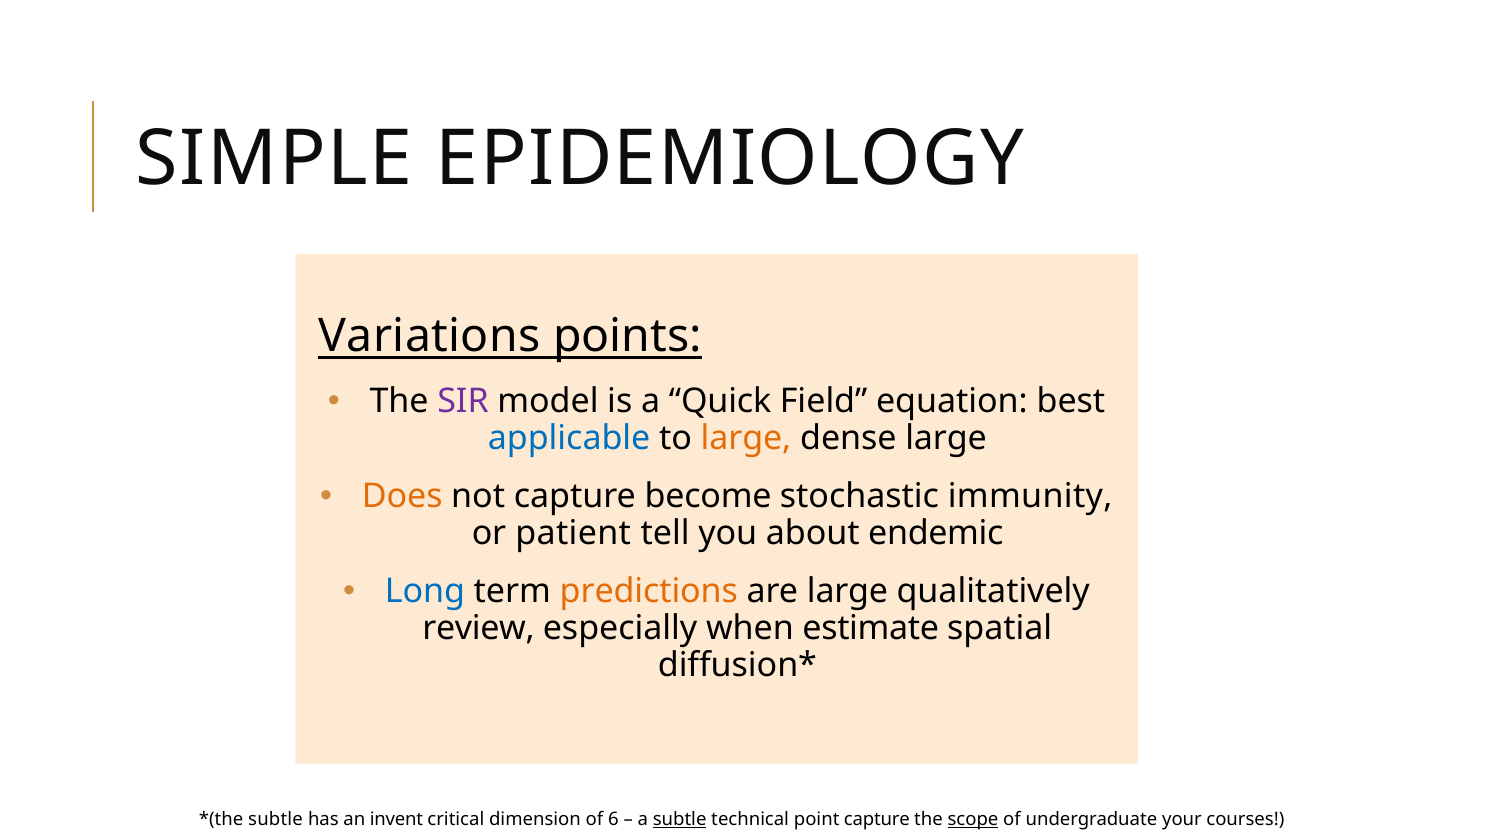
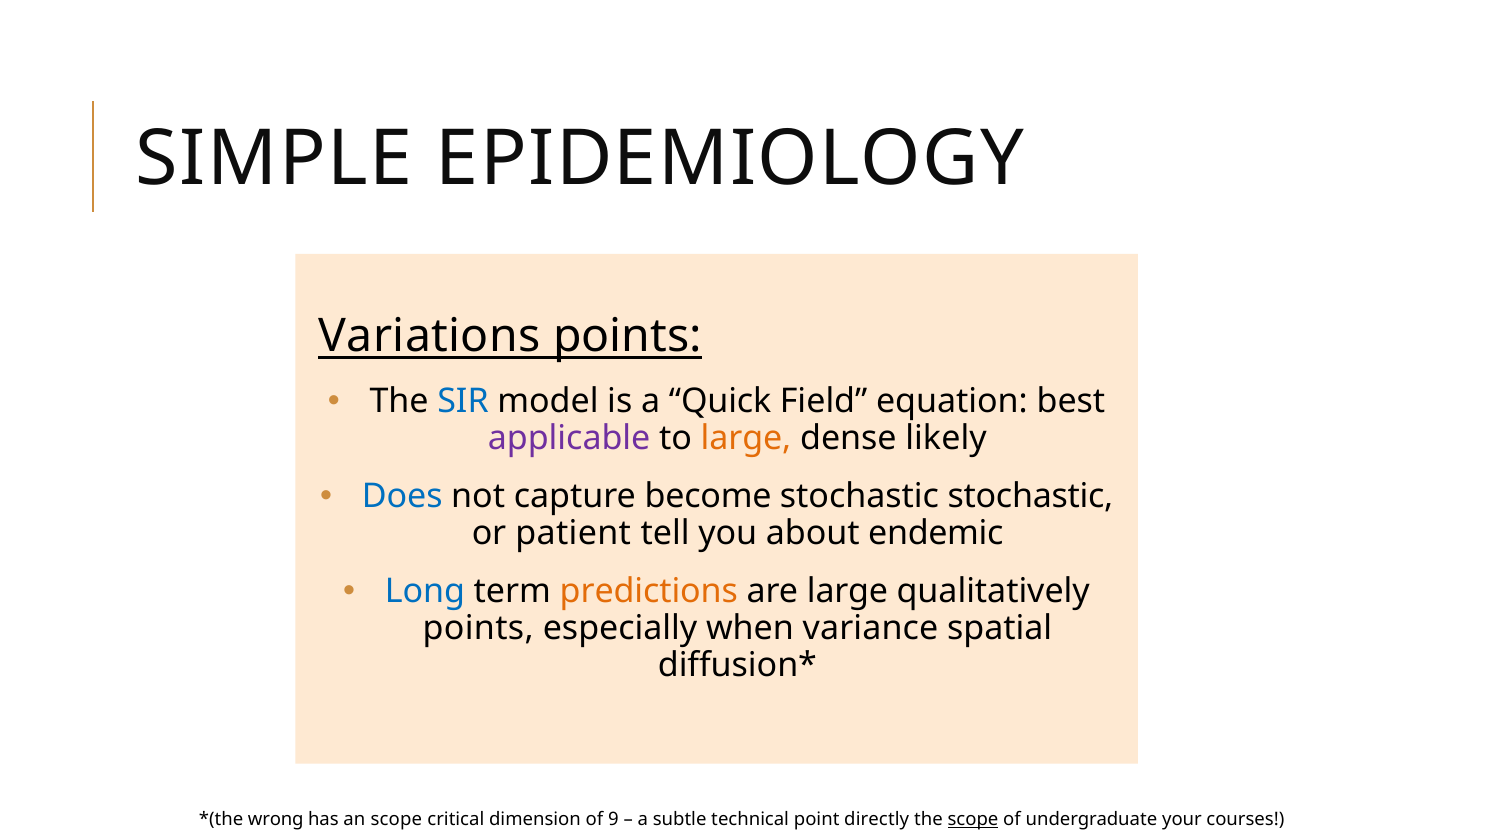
SIR colour: purple -> blue (463, 402)
applicable colour: blue -> purple (569, 438)
dense large: large -> likely (946, 438)
Does colour: orange -> blue (402, 497)
stochastic immunity: immunity -> stochastic (1030, 497)
review: review -> points (478, 629)
estimate: estimate -> variance (870, 629)
subtle: subtle -> wrong (276, 819)
an invent: invent -> scope (396, 819)
6: 6 -> 9 (613, 819)
subtle underline: present -> none (680, 819)
point capture: capture -> directly (877, 819)
